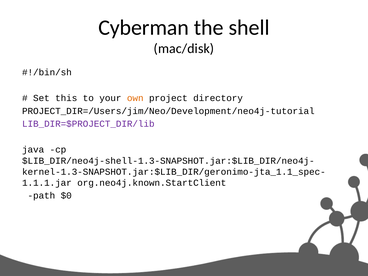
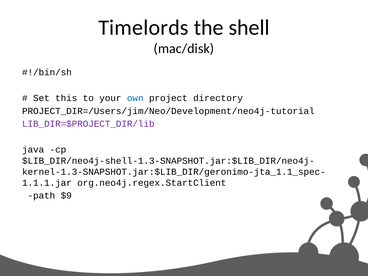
Cyberman: Cyberman -> Timelords (143, 28)
own colour: orange -> blue (135, 98)
org.neo4j.known.StartClient: org.neo4j.known.StartClient -> org.neo4j.regex.StartClient (152, 183)
$0: $0 -> $9 (66, 196)
